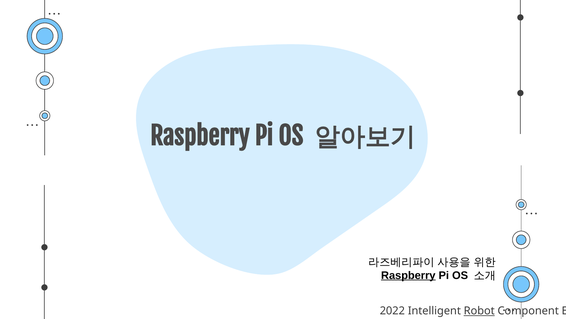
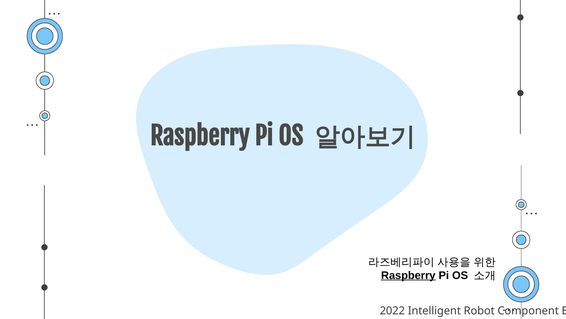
Robot underline: present -> none (479, 310)
